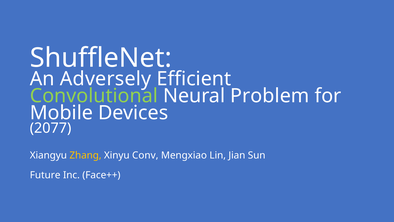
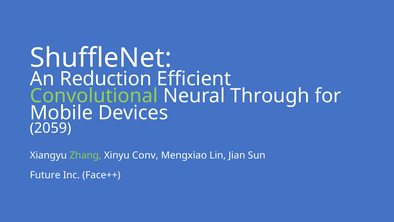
Adversely: Adversely -> Reduction (106, 79)
Problem: Problem -> Through (270, 96)
2077: 2077 -> 2059 (51, 128)
Zhang colour: yellow -> light green (85, 155)
